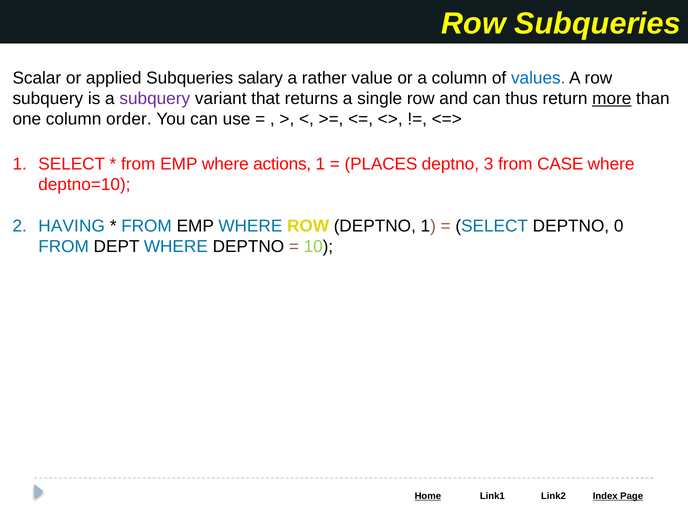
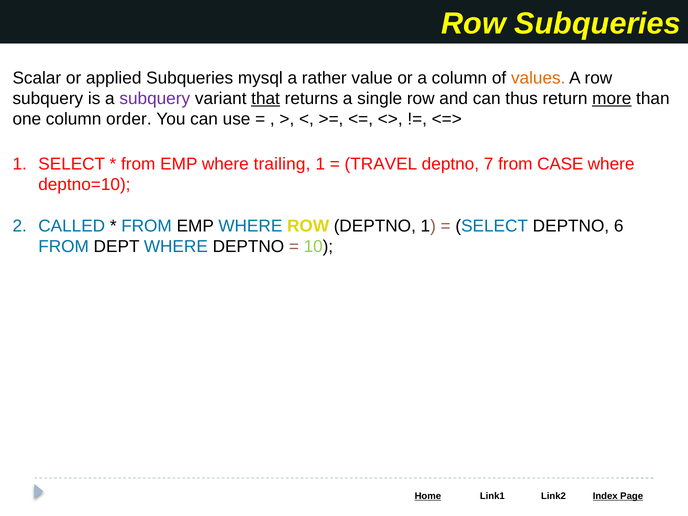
salary: salary -> mysql (260, 78)
values colour: blue -> orange (538, 78)
that underline: none -> present (266, 99)
actions: actions -> trailing (282, 164)
PLACES: PLACES -> TRAVEL (381, 164)
3: 3 -> 7 (489, 164)
HAVING: HAVING -> CALLED (72, 226)
0: 0 -> 6 (619, 226)
